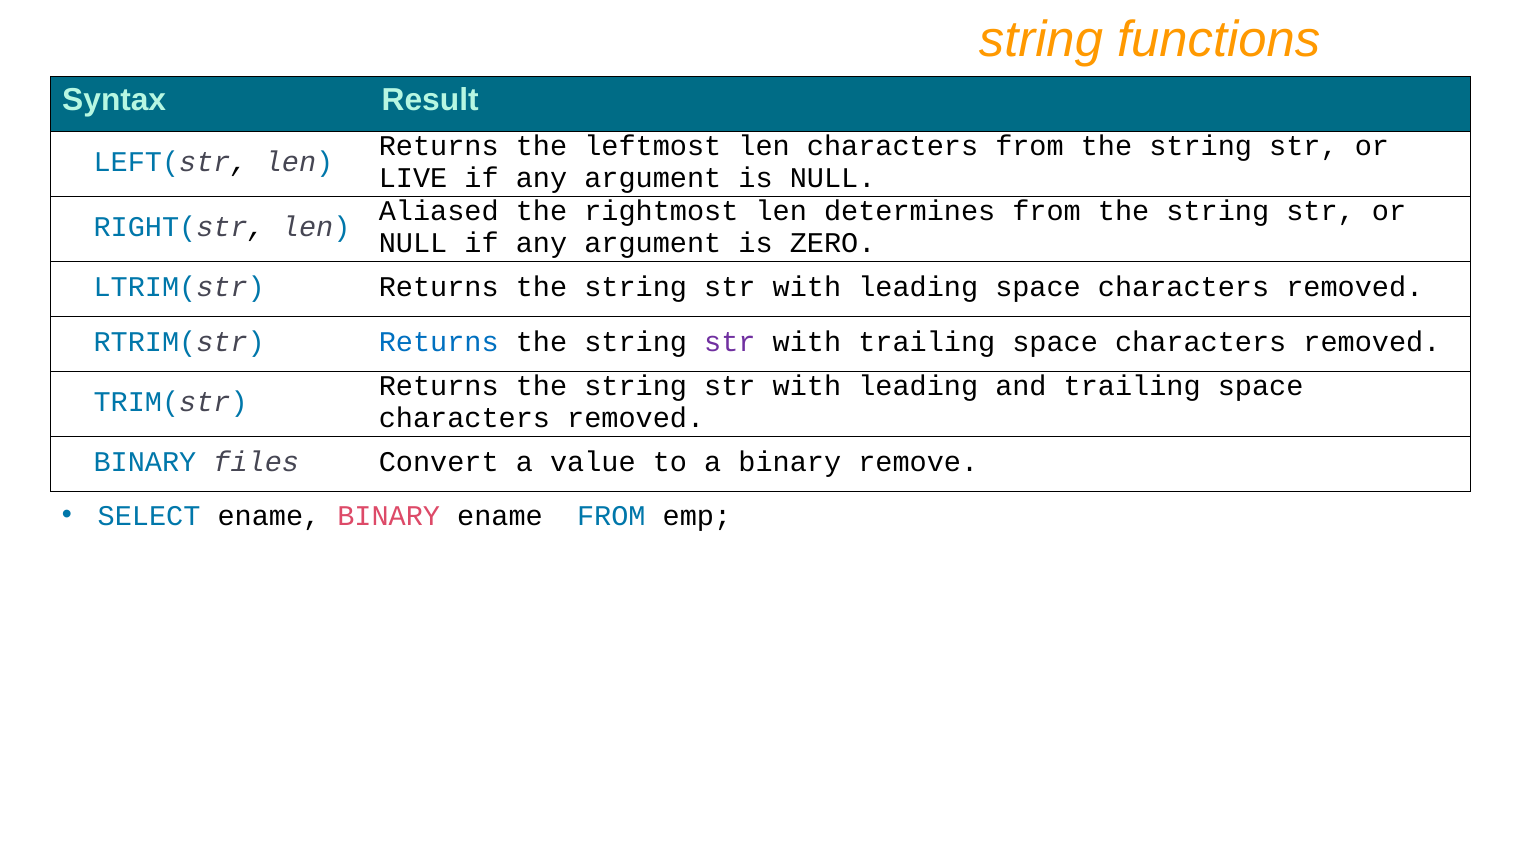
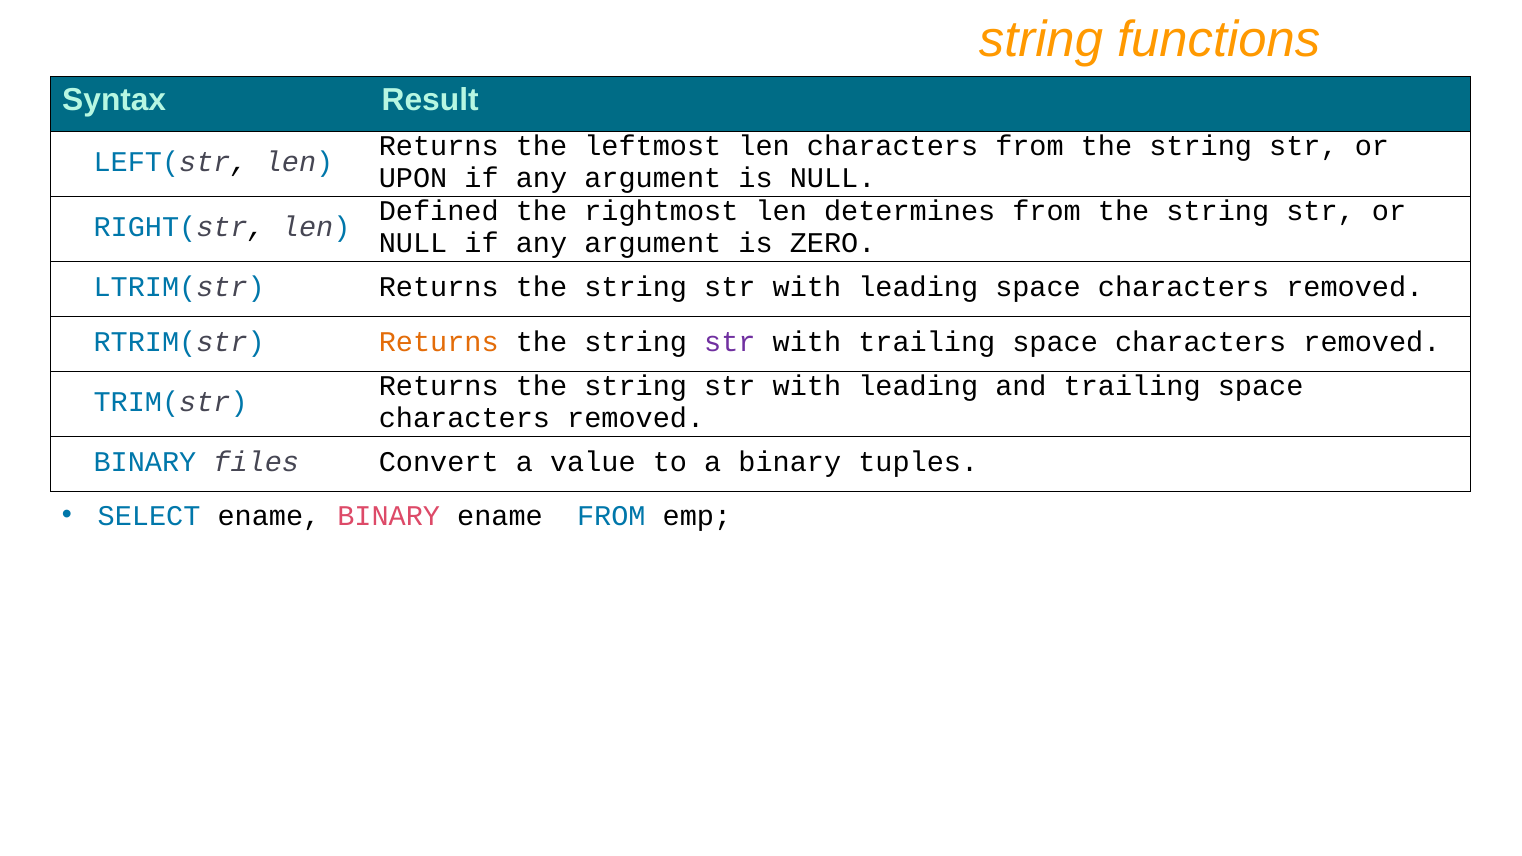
LIVE: LIVE -> UPON (413, 178)
Aliased: Aliased -> Defined (439, 211)
Returns colour: blue -> orange (439, 342)
remove: remove -> tuples (918, 462)
